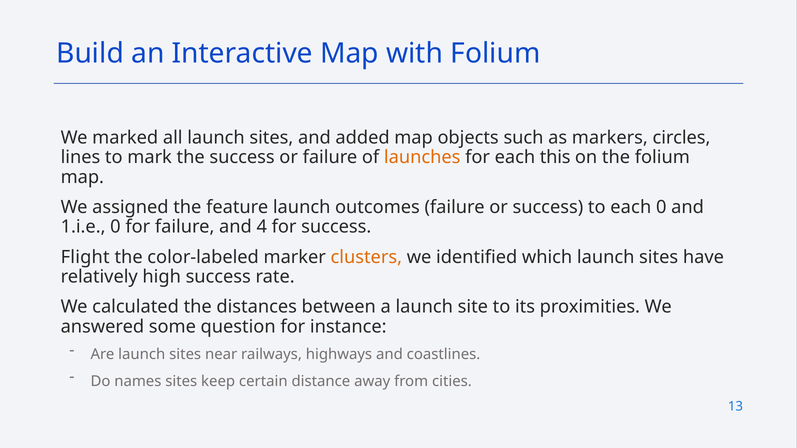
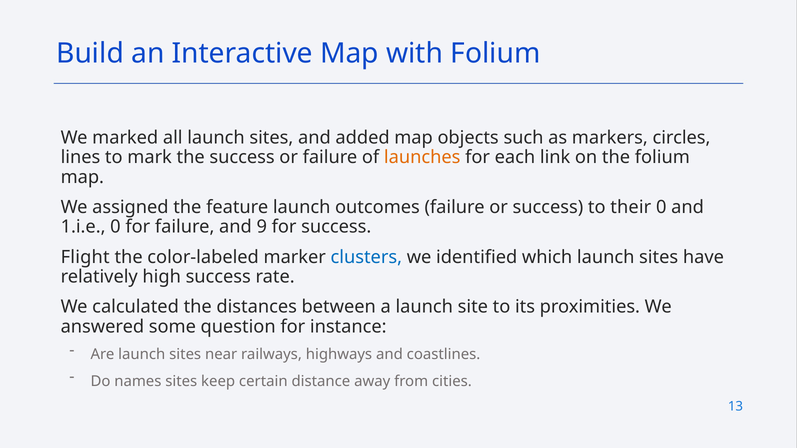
this: this -> link (555, 157)
to each: each -> their (631, 207)
4: 4 -> 9 (262, 227)
clusters colour: orange -> blue (366, 257)
